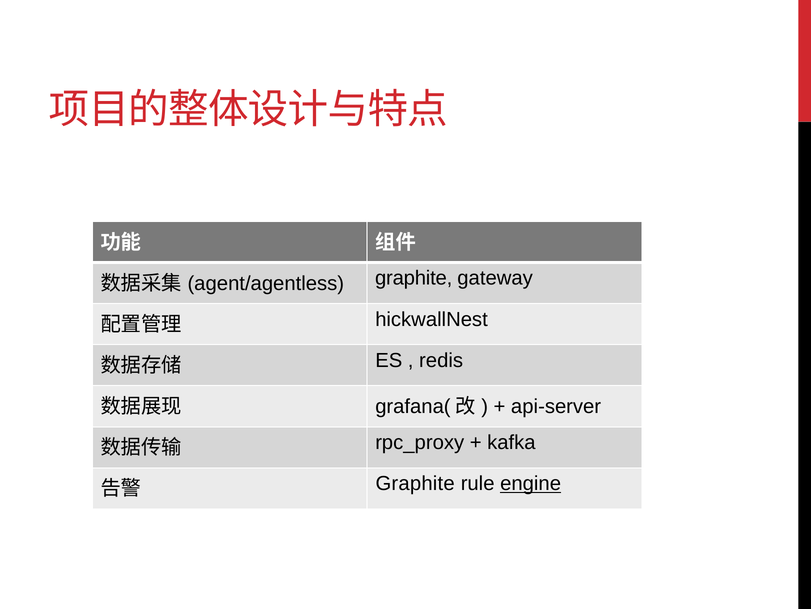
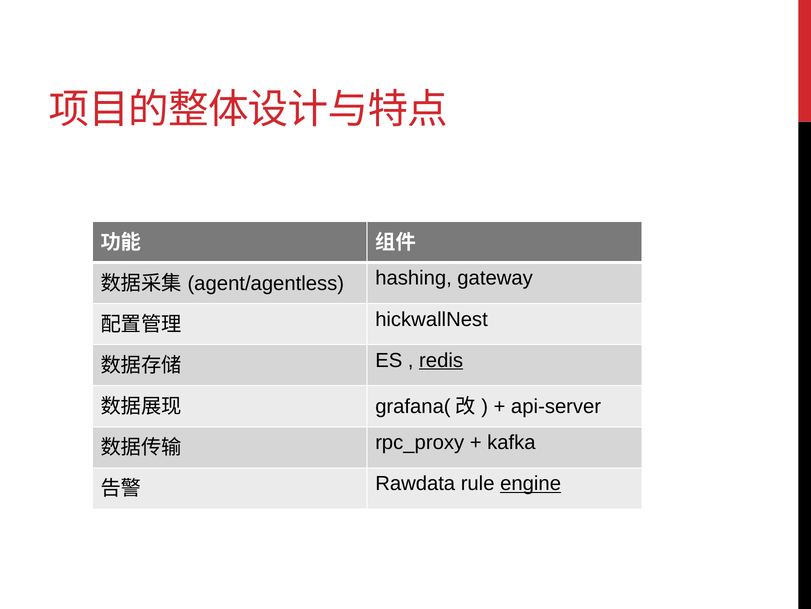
graphite: graphite -> hashing (414, 278)
redis underline: none -> present (441, 360)
Graphite: Graphite -> Rawdata (415, 483)
